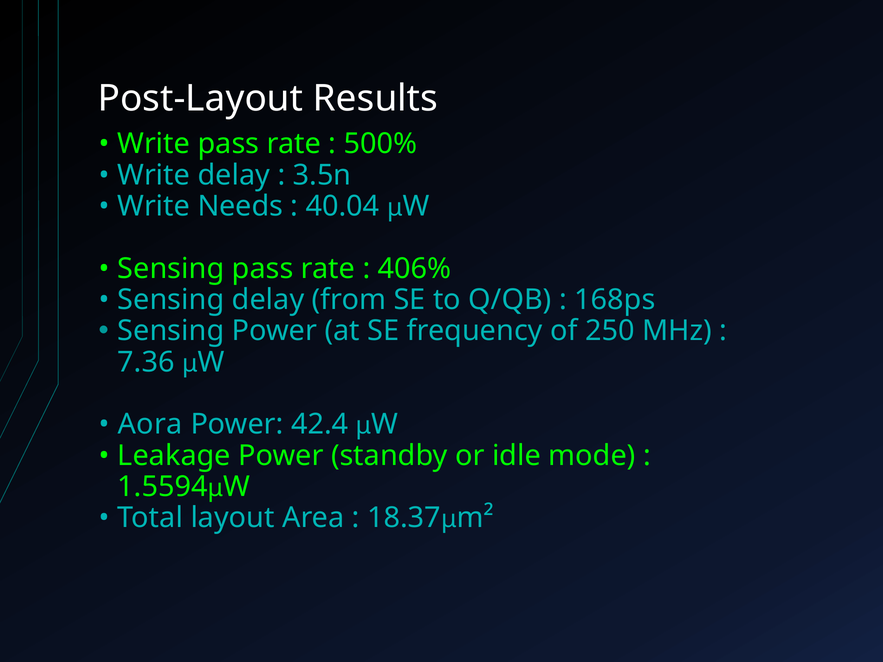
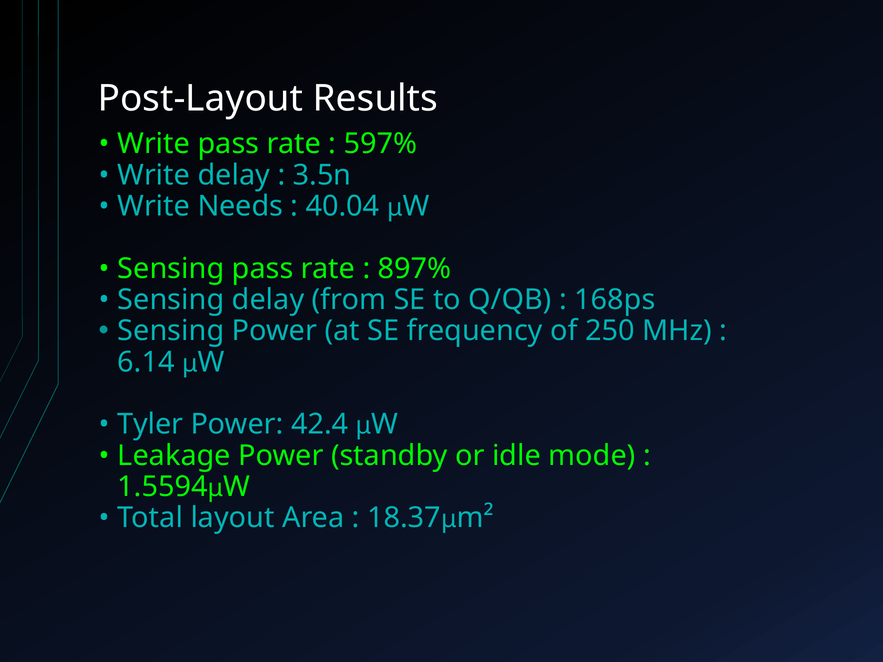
500%: 500% -> 597% (380, 144)
406%: 406% -> 897% (415, 269)
7.36: 7.36 -> 6.14 (146, 362)
Aora: Aora -> Tyler (150, 425)
